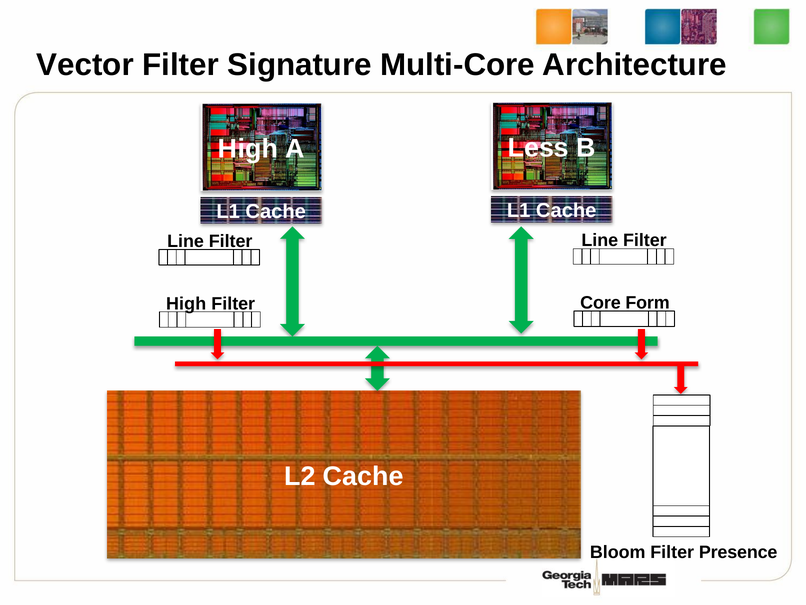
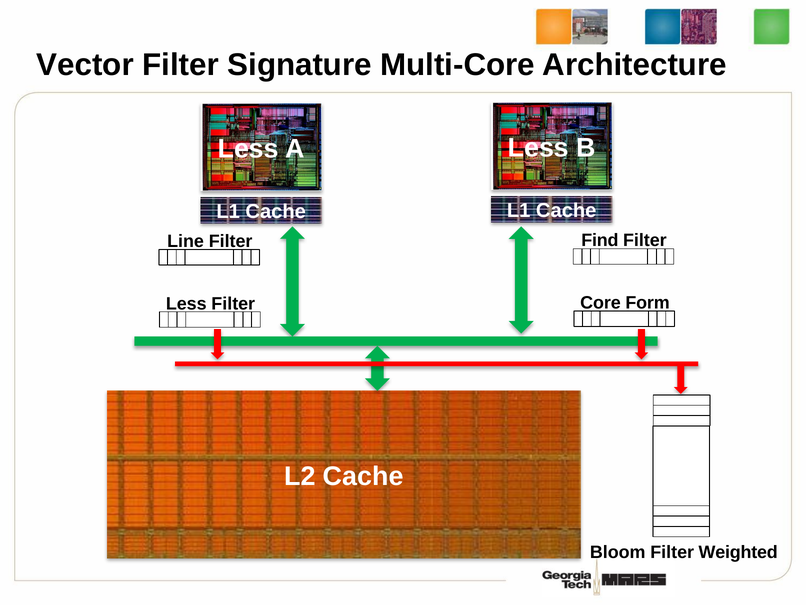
High: High -> Less (248, 149)
Line: Line -> Find (600, 240)
High: High -> Less (186, 303)
Presence: Presence -> Weighted (738, 552)
